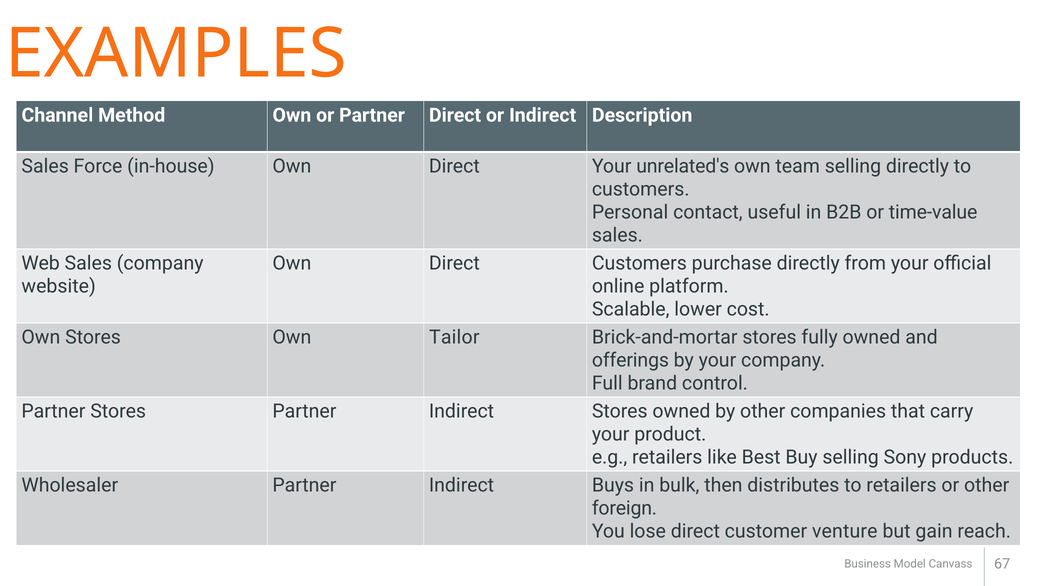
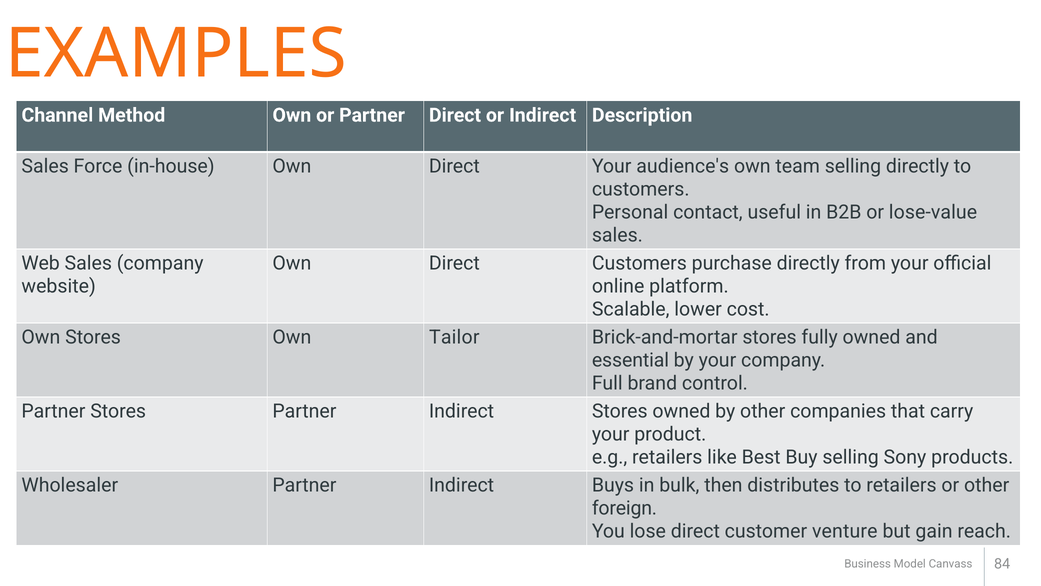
unrelated's: unrelated's -> audience's (683, 166)
time-value: time-value -> lose-value (933, 212)
offerings: offerings -> essential (630, 360)
67: 67 -> 84 (1002, 563)
